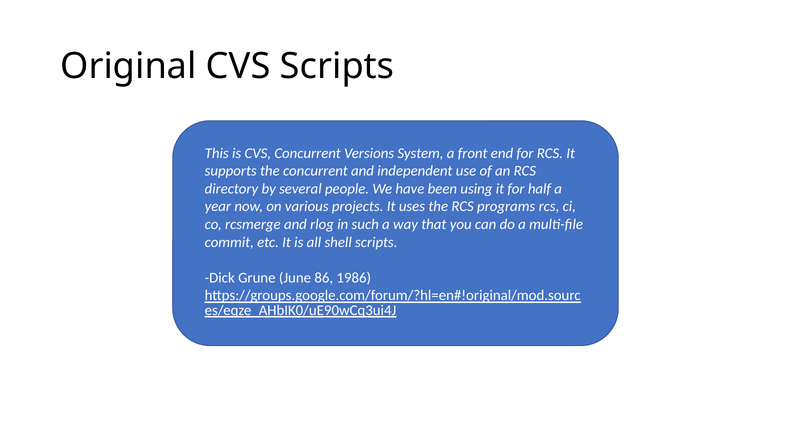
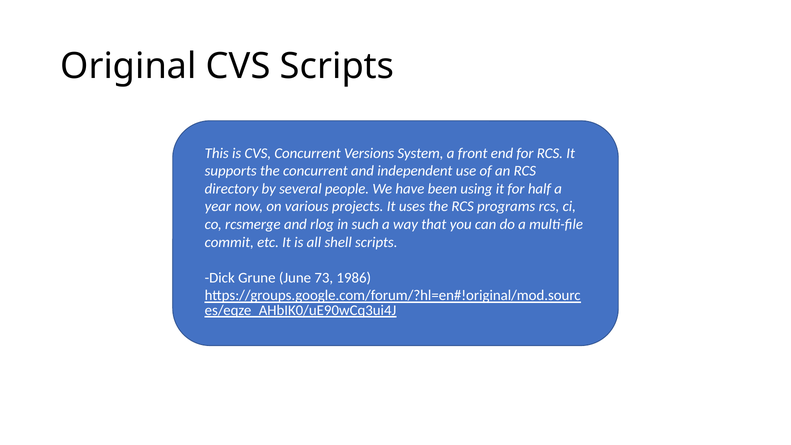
86: 86 -> 73 (324, 278)
